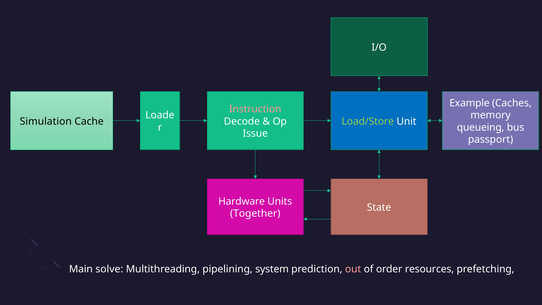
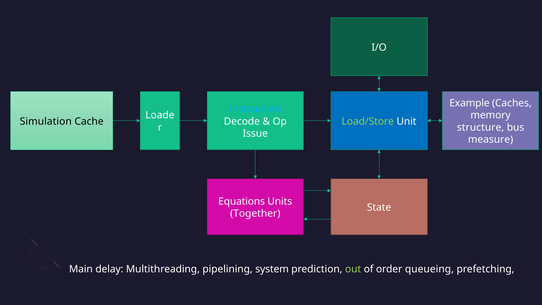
Instruction colour: pink -> light blue (255, 109)
queueing: queueing -> structure (481, 127)
passport: passport -> measure (491, 140)
Hardware: Hardware -> Equations (242, 201)
solve: solve -> delay (109, 269)
out colour: pink -> light green (353, 269)
resources: resources -> queueing (429, 269)
